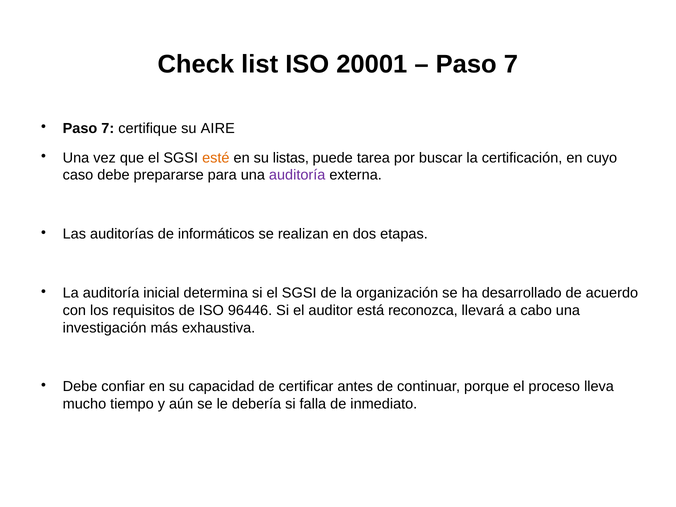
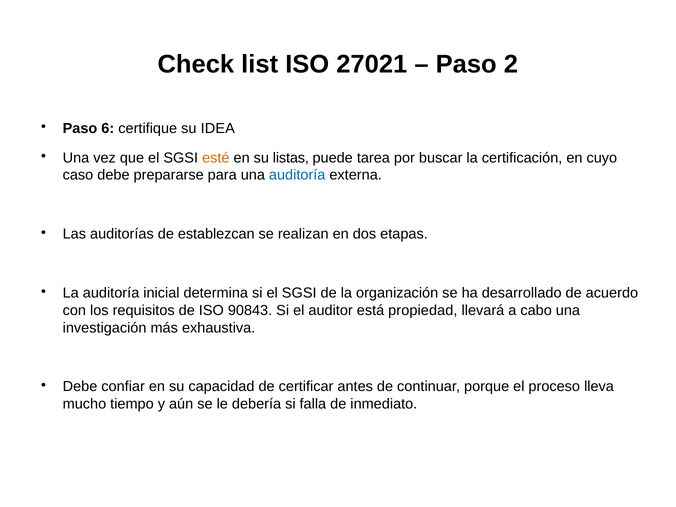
20001: 20001 -> 27021 (372, 64)
7: 7 -> 2 (511, 64)
7: 7 -> 6 (108, 128)
AIRE: AIRE -> IDEA (218, 128)
auditoría colour: purple -> blue (297, 175)
informáticos: informáticos -> establezcan (216, 234)
96446: 96446 -> 90843 (250, 310)
reconozca: reconozca -> propiedad (423, 310)
